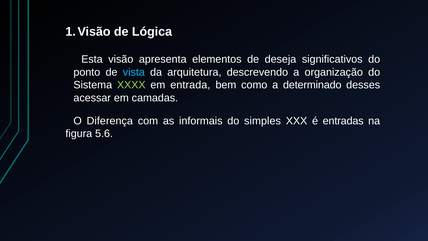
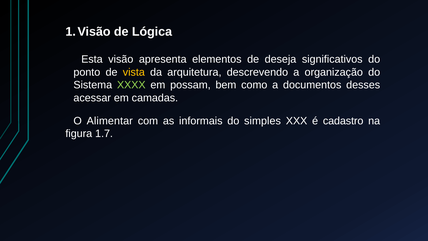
vista colour: light blue -> yellow (134, 72)
entrada: entrada -> possam (190, 85)
determinado: determinado -> documentos (312, 85)
Diferença: Diferença -> Alimentar (110, 121)
entradas: entradas -> cadastro (343, 121)
5.6: 5.6 -> 1.7 (104, 134)
